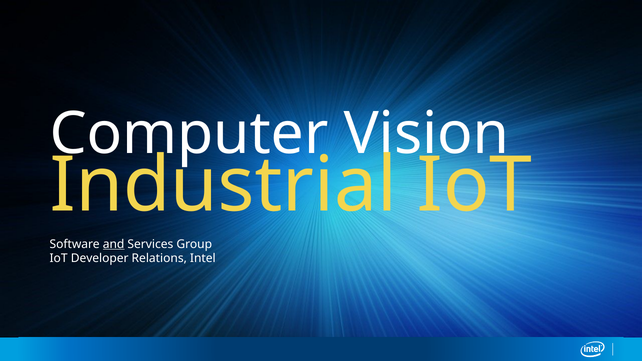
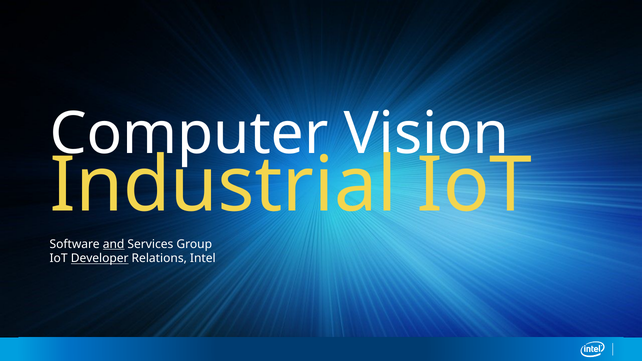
Developer underline: none -> present (100, 259)
